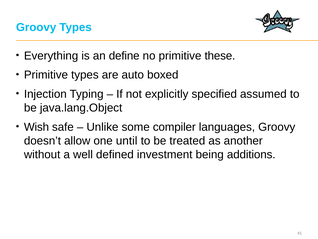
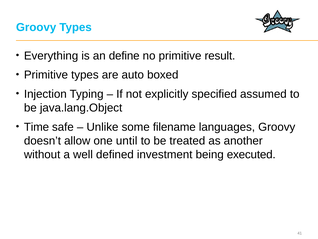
these: these -> result (220, 56)
Wish: Wish -> Time (36, 127)
compiler: compiler -> filename (174, 127)
additions: additions -> executed (251, 154)
